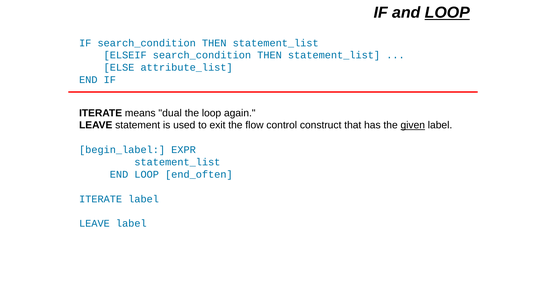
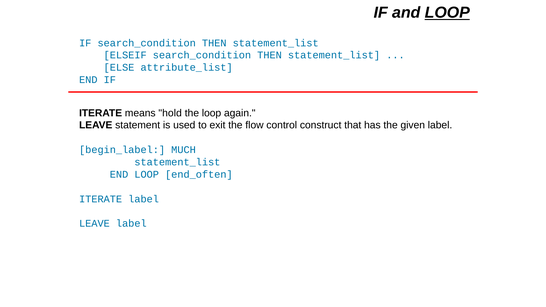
dual: dual -> hold (170, 113)
given underline: present -> none (413, 125)
EXPR: EXPR -> MUCH (184, 150)
